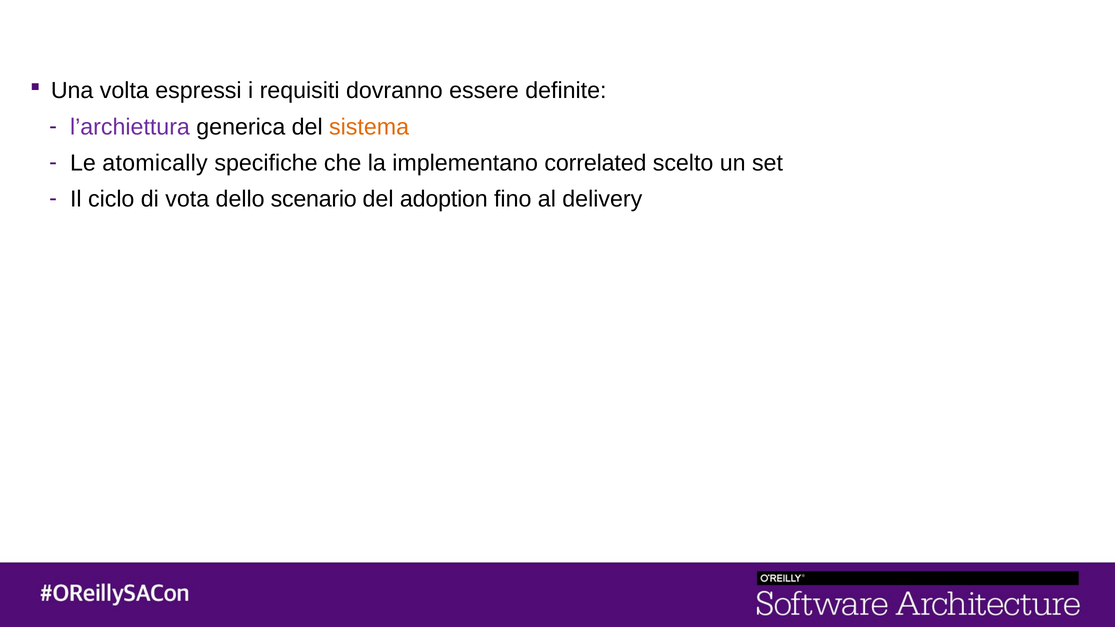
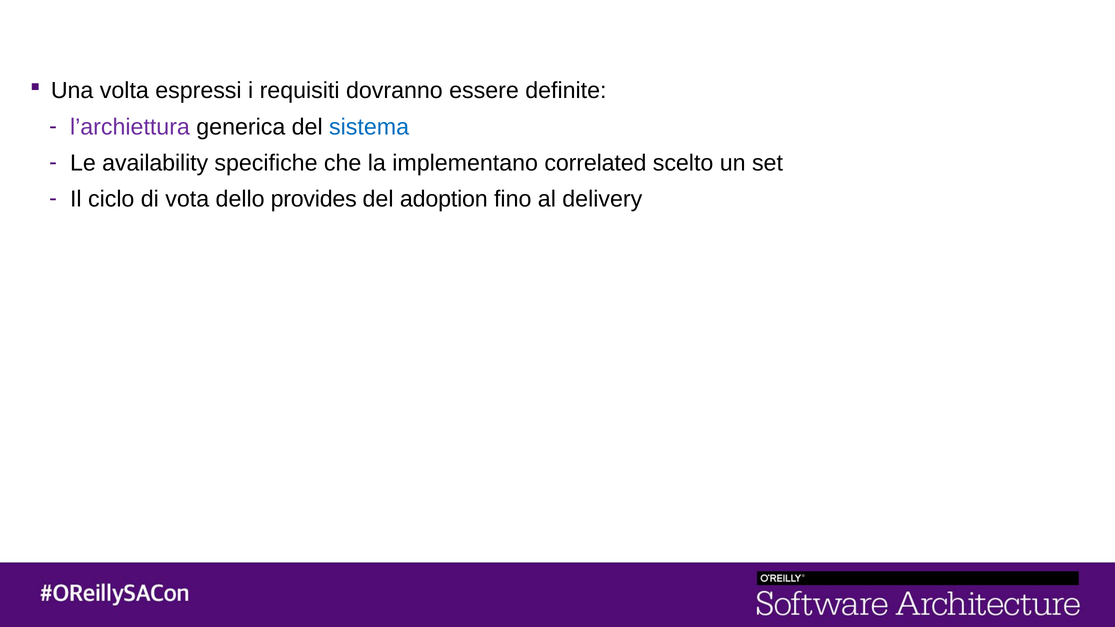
sistema colour: orange -> blue (369, 127)
atomically: atomically -> availability (155, 163)
scenario: scenario -> provides (314, 199)
